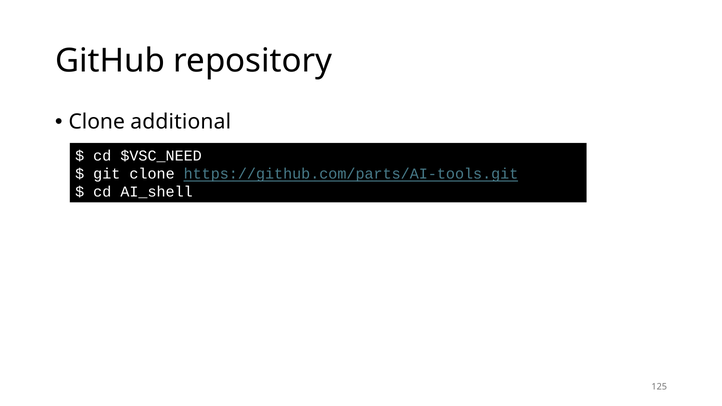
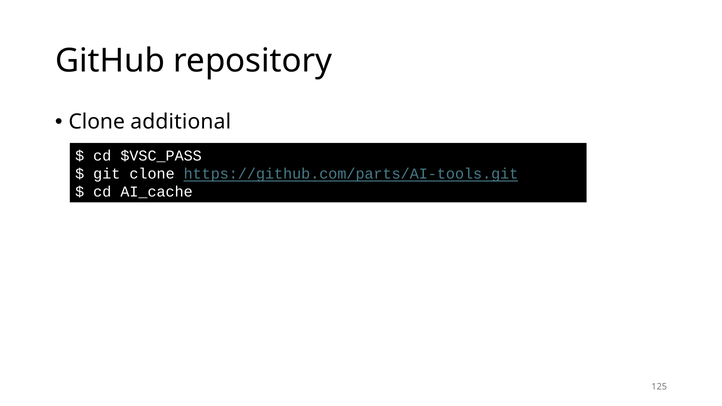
$VSC_NEED: $VSC_NEED -> $VSC_PASS (161, 156)
AI_shell: AI_shell -> AI_cache (157, 192)
